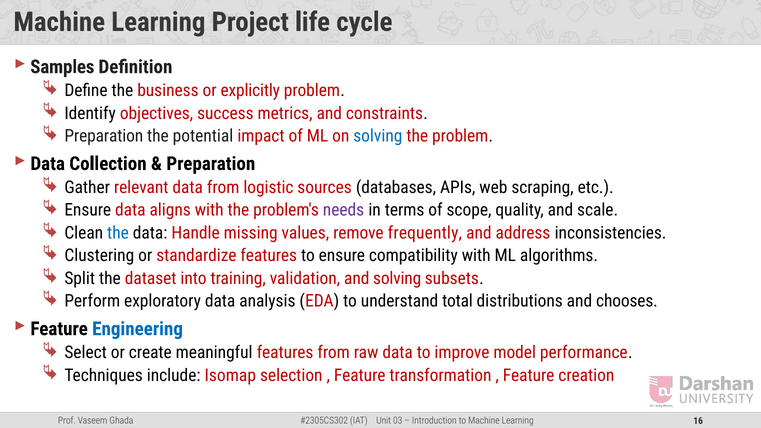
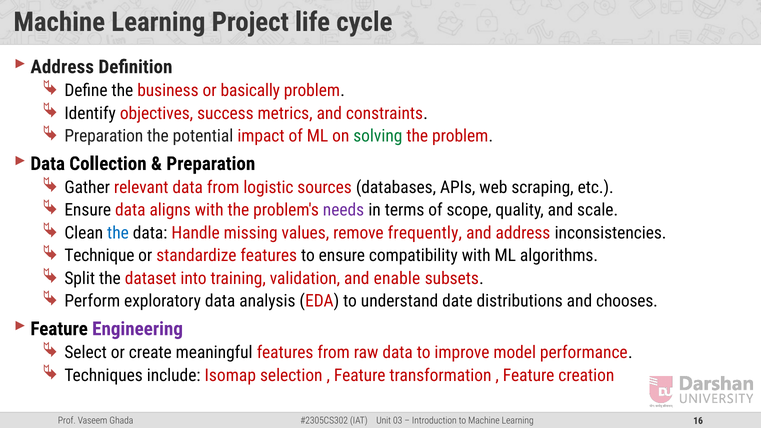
Samples: Samples -> Address (62, 67)
explicitly: explicitly -> basically (250, 91)
solving colour: blue -> green (378, 136)
Clustering: Clustering -> Technique (99, 256)
and solving: solving -> enable (397, 278)
total: total -> date (457, 301)
Engineering colour: blue -> purple (138, 329)
